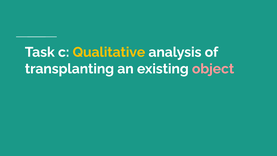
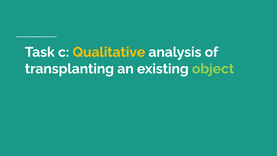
object colour: pink -> light green (213, 69)
